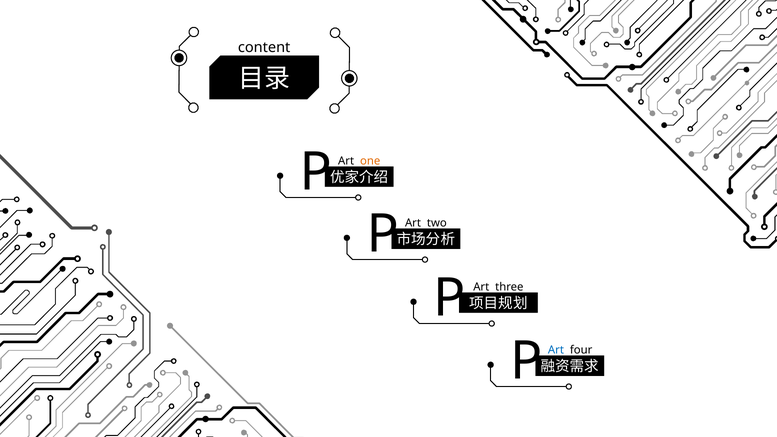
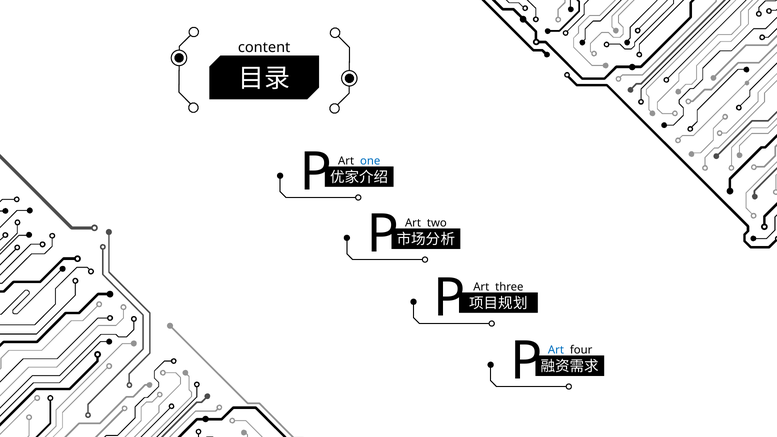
one colour: orange -> blue (370, 161)
